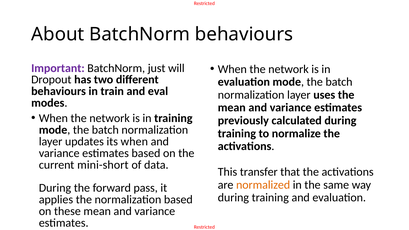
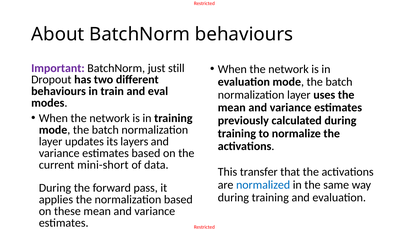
will: will -> still (176, 68)
its when: when -> layers (134, 142)
normalized colour: orange -> blue (263, 185)
